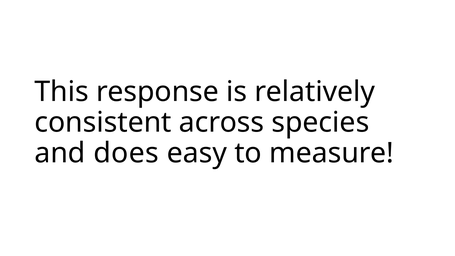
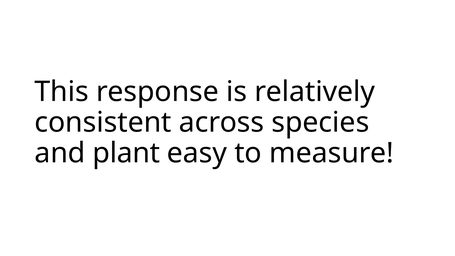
does: does -> plant (126, 153)
